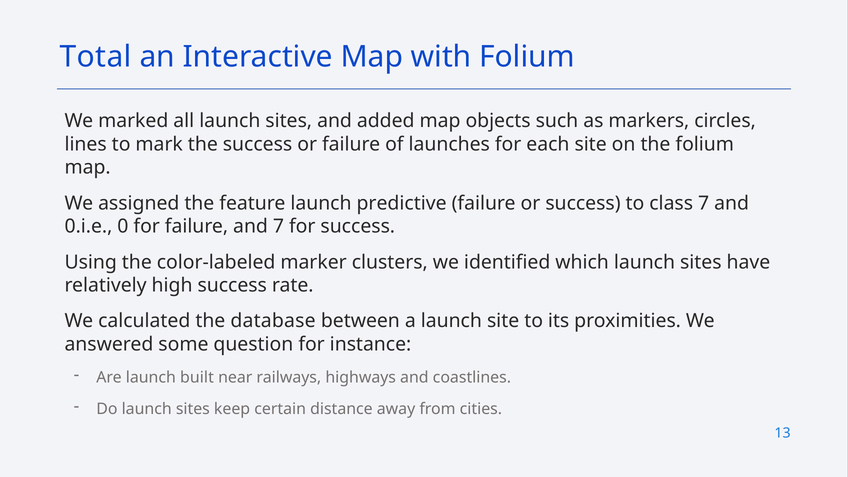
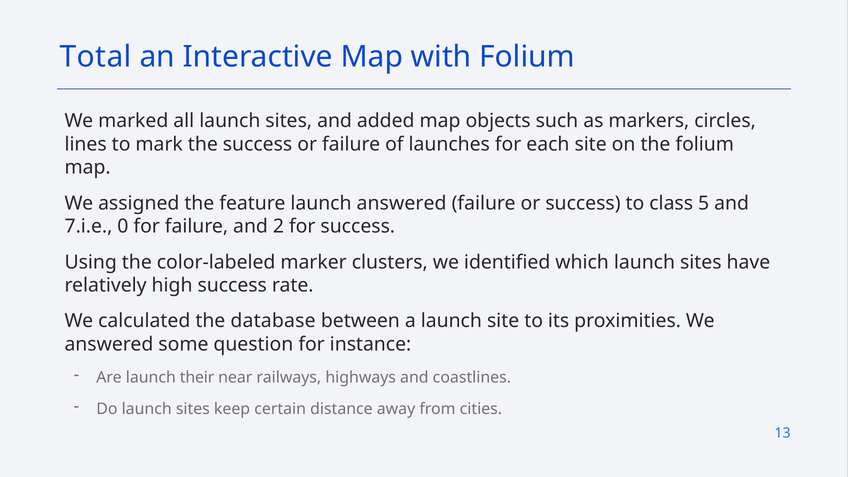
launch predictive: predictive -> answered (402, 203)
class 7: 7 -> 5 (704, 203)
0.i.e: 0.i.e -> 7.i.e (88, 226)
and 7: 7 -> 2 (278, 226)
built: built -> their (197, 378)
